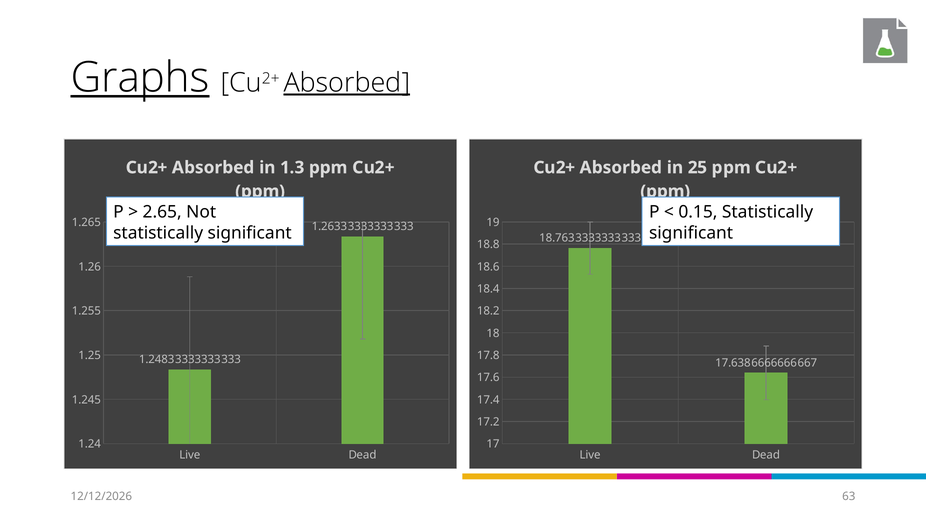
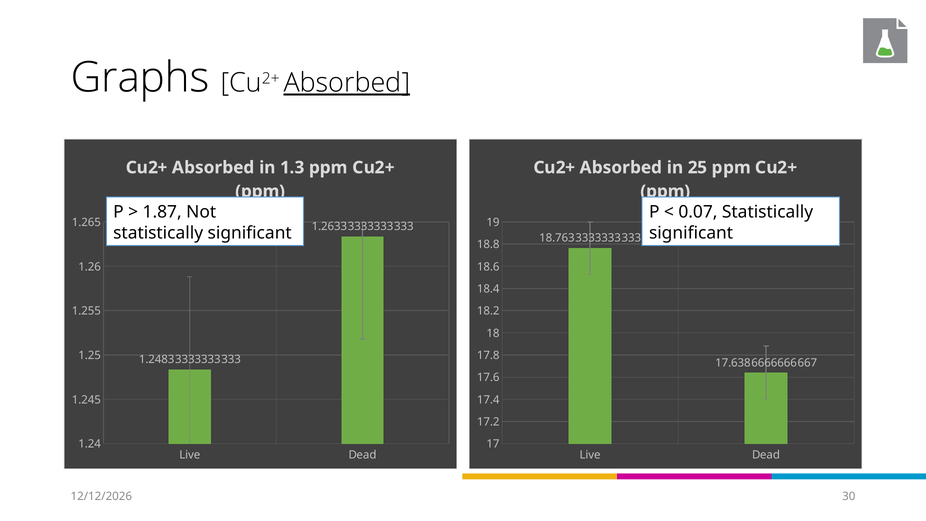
Graphs underline: present -> none (140, 78)
2.65: 2.65 -> 1.87 (162, 212)
0.15: 0.15 -> 0.07 (698, 212)
63: 63 -> 30 (849, 496)
